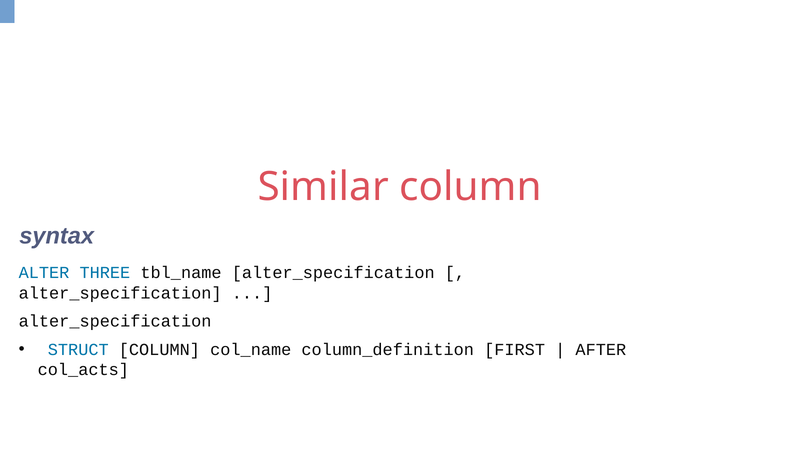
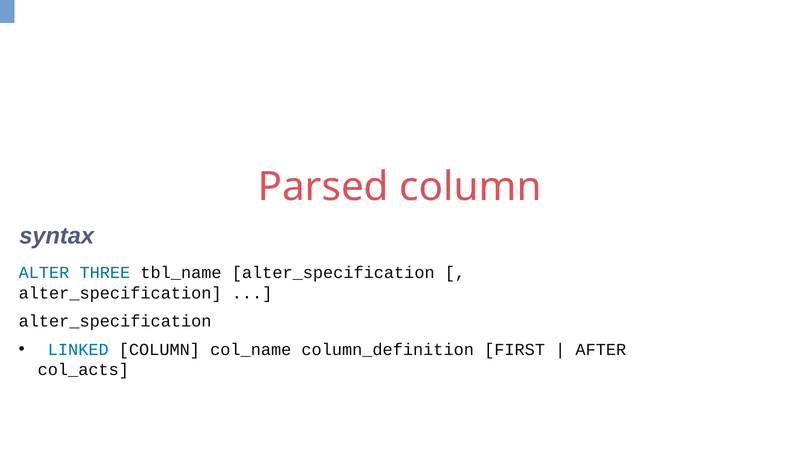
Similar: Similar -> Parsed (323, 187)
STRUCT: STRUCT -> LINKED (78, 350)
